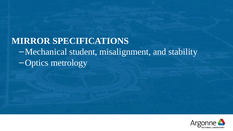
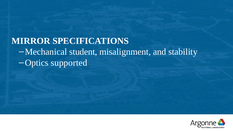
metrology: metrology -> supported (69, 63)
